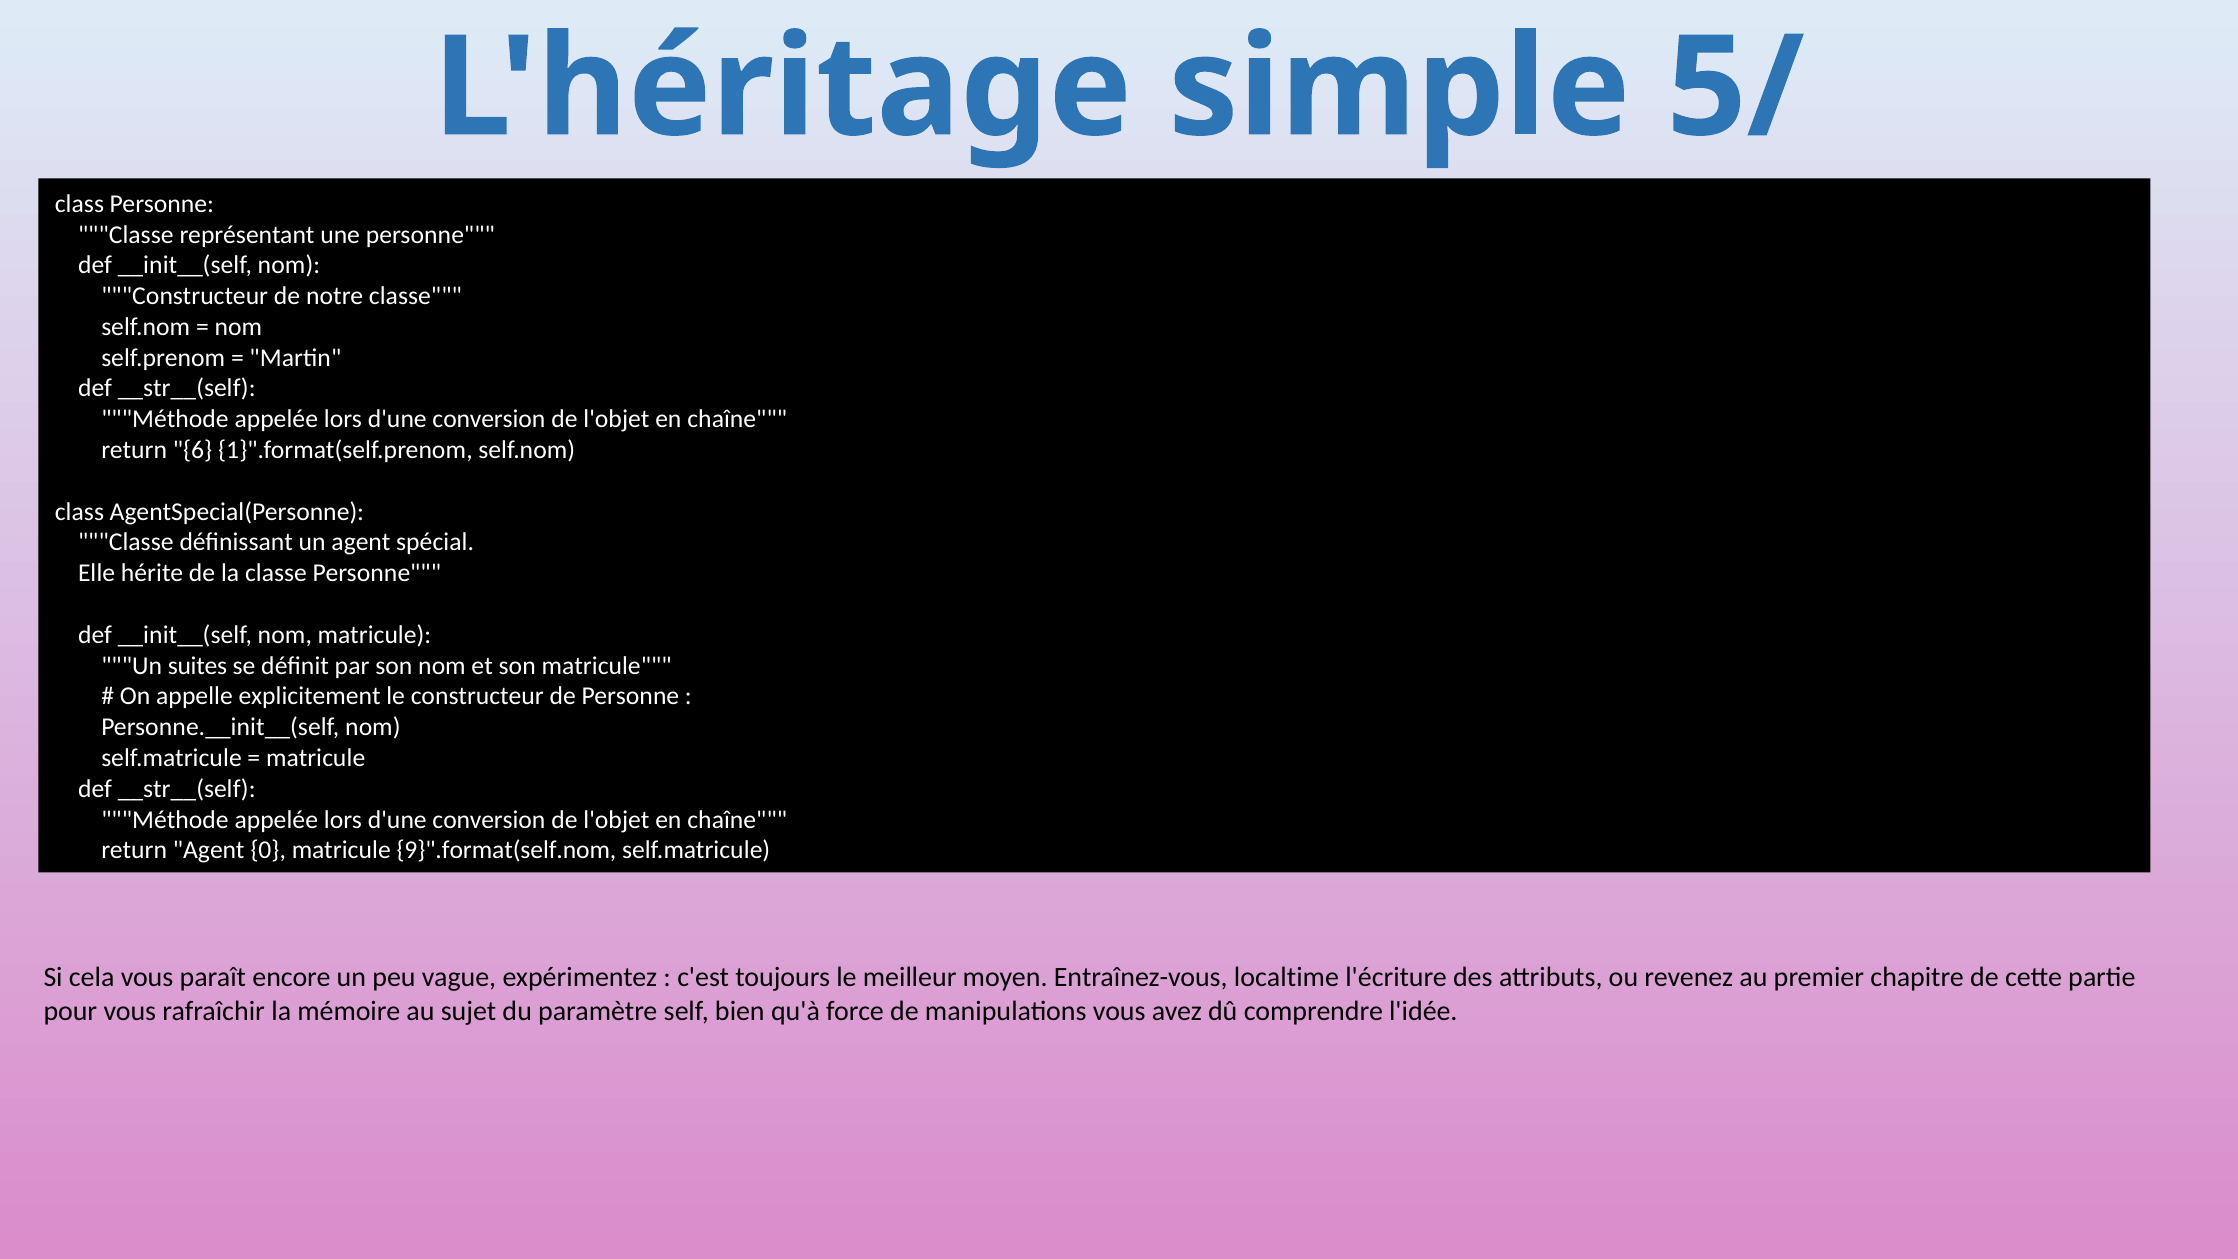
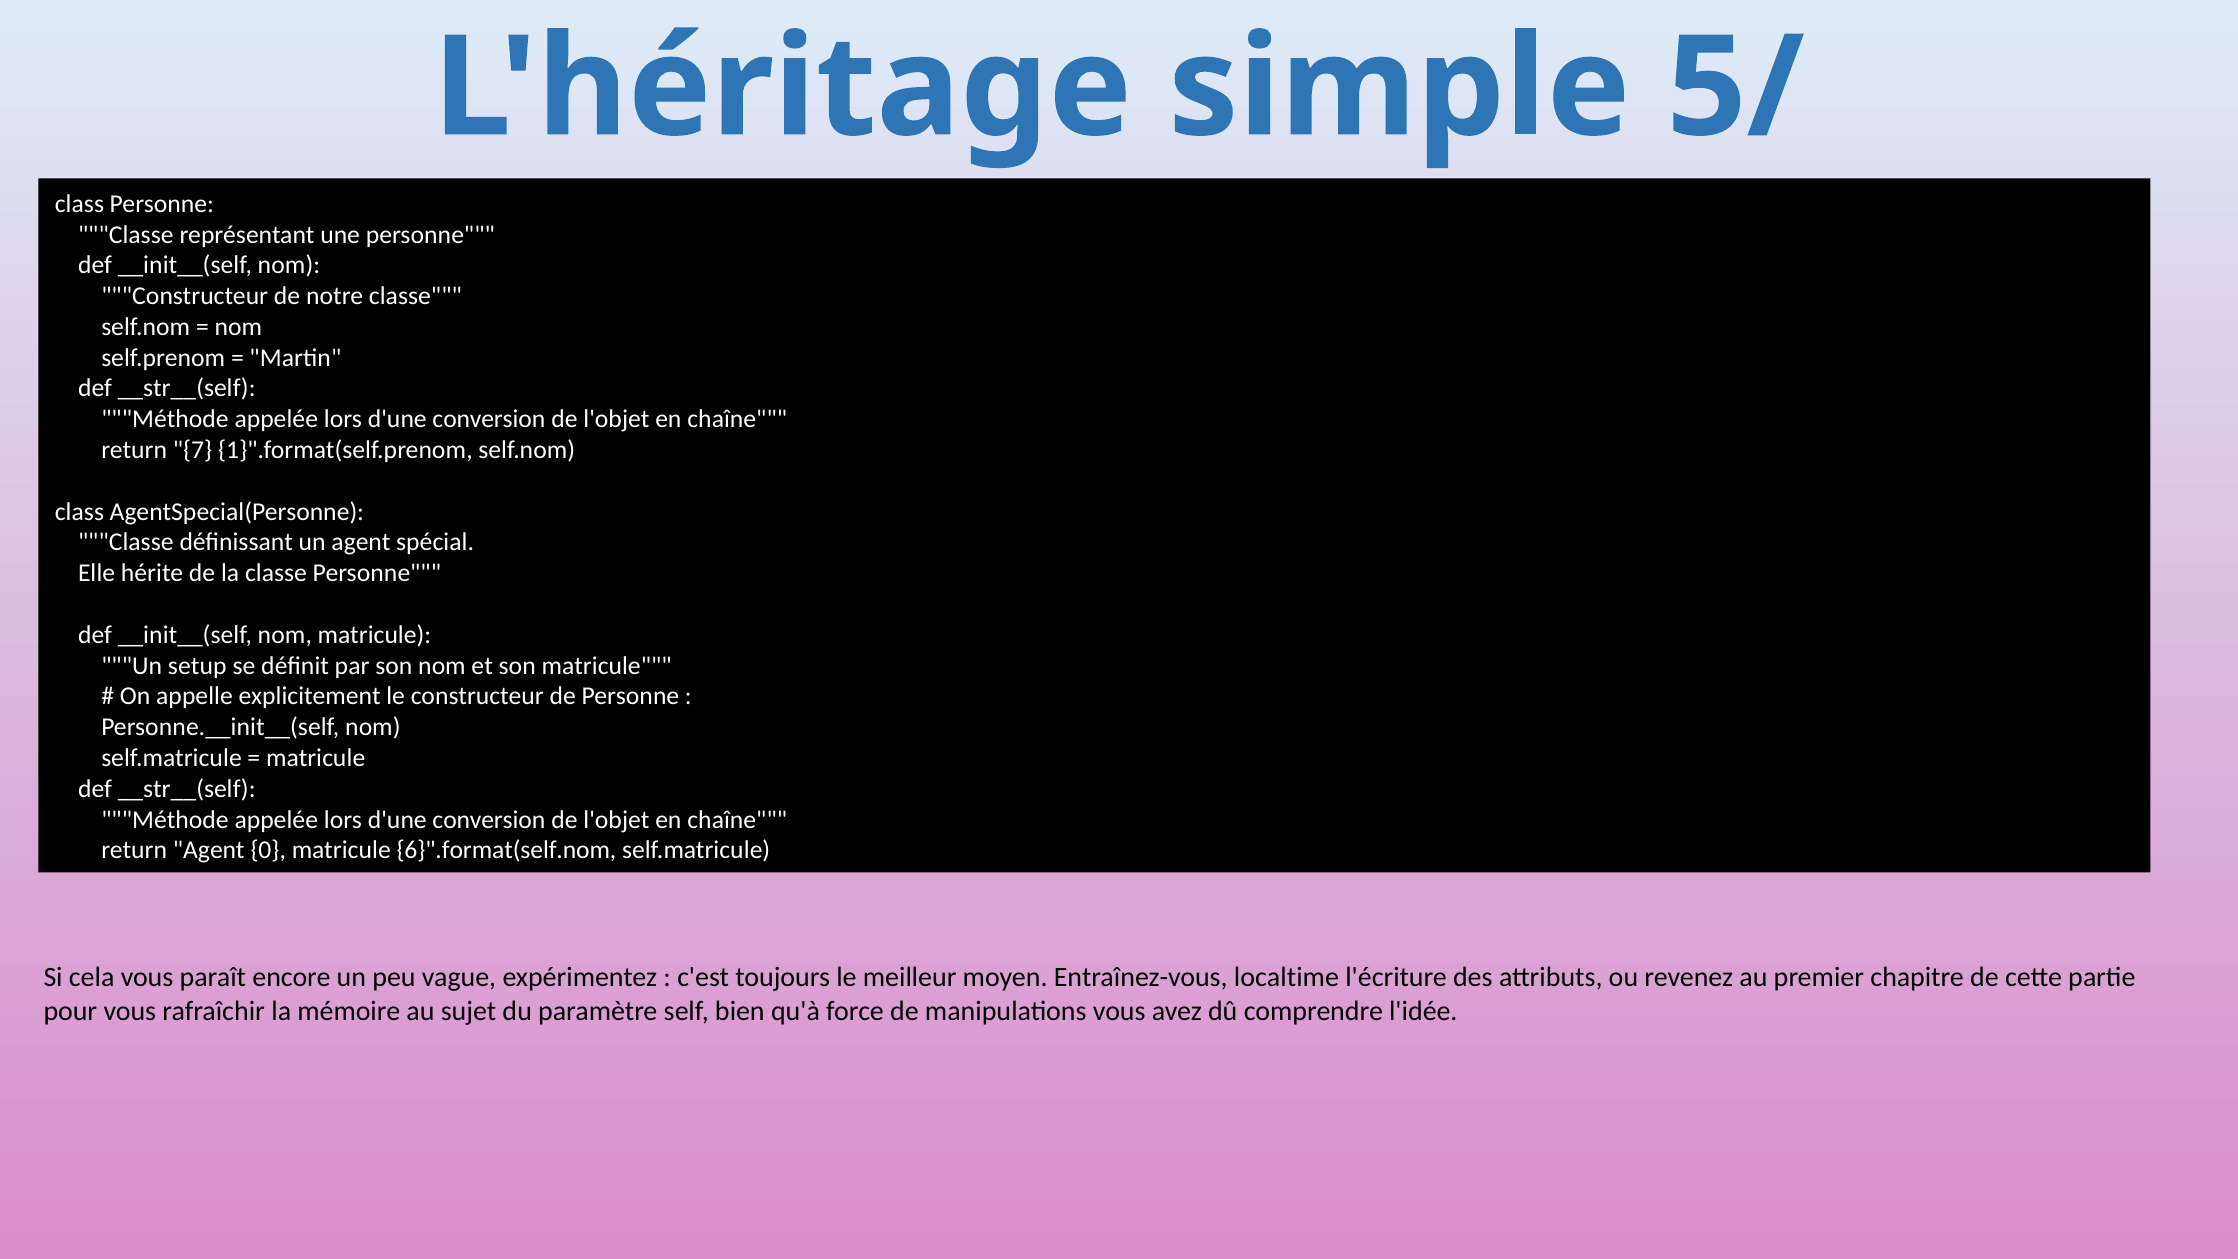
6: 6 -> 7 (193, 450)
suites: suites -> setup (197, 666)
9}".format(self.nom: 9}".format(self.nom -> 6}".format(self.nom (506, 850)
